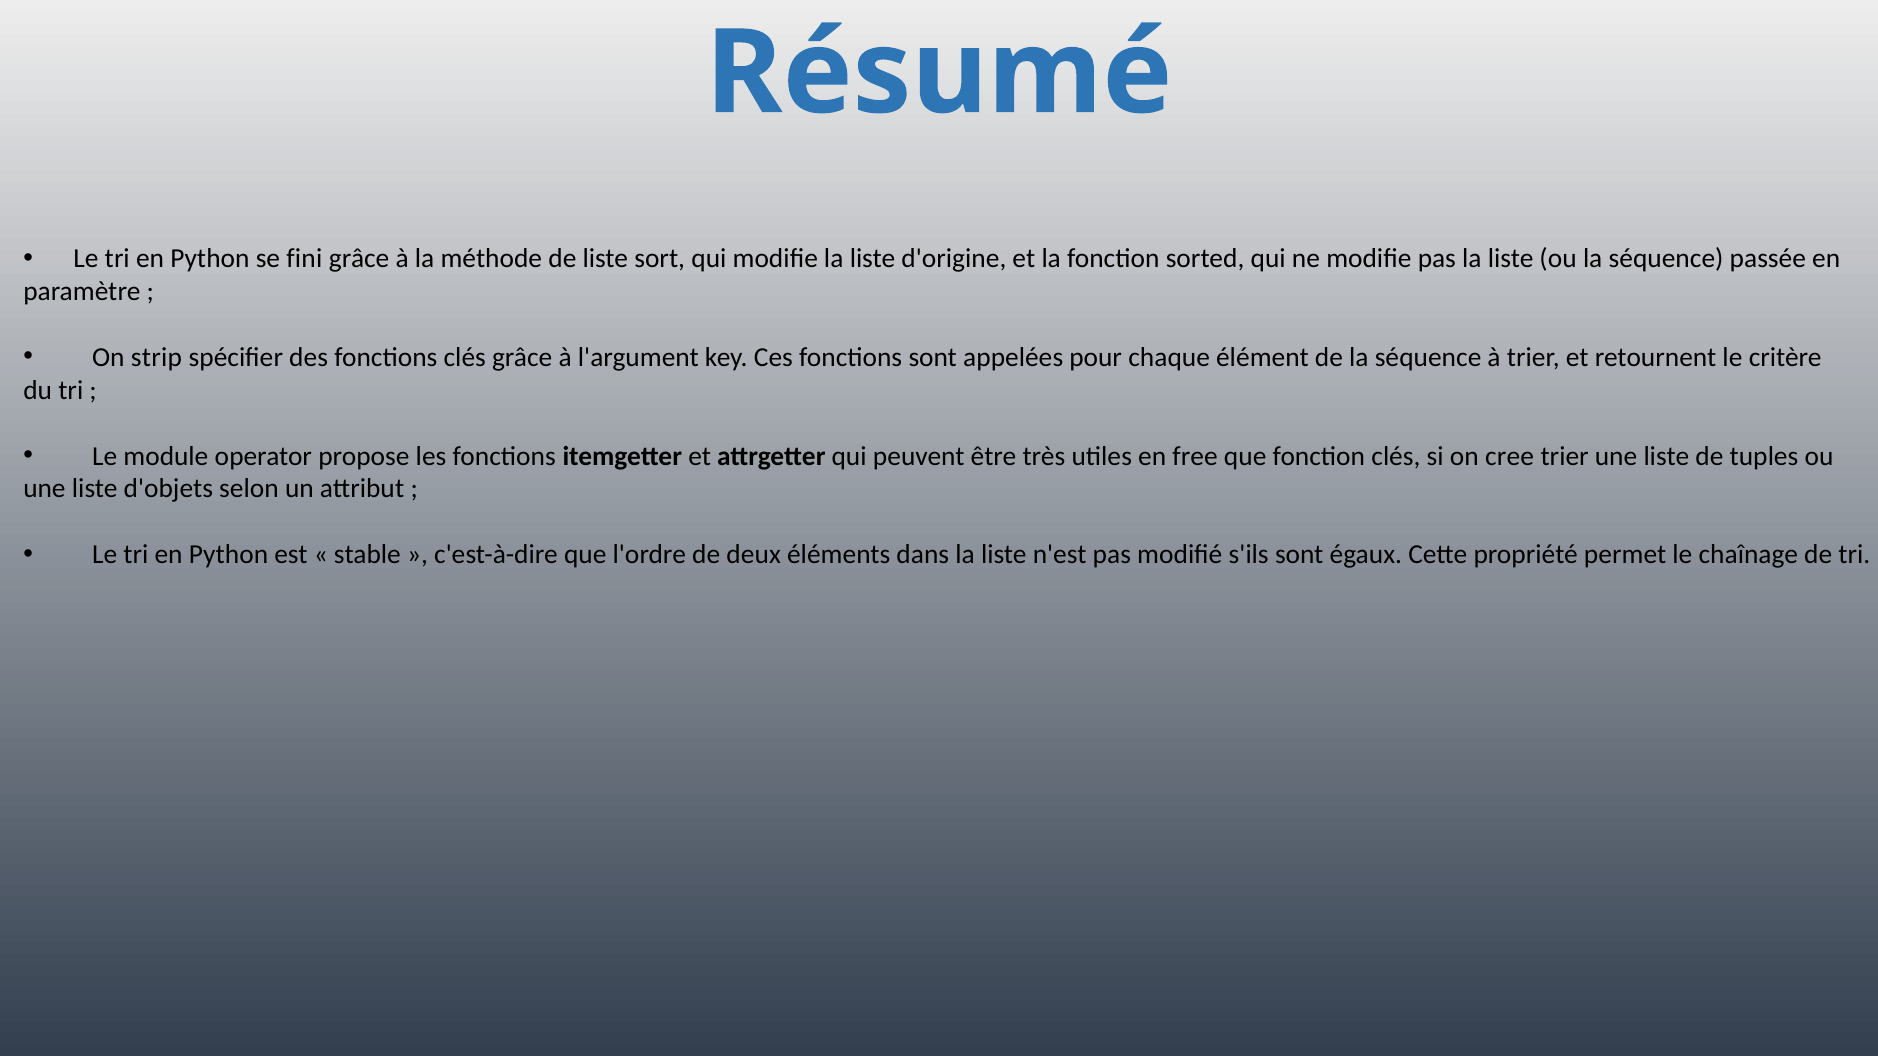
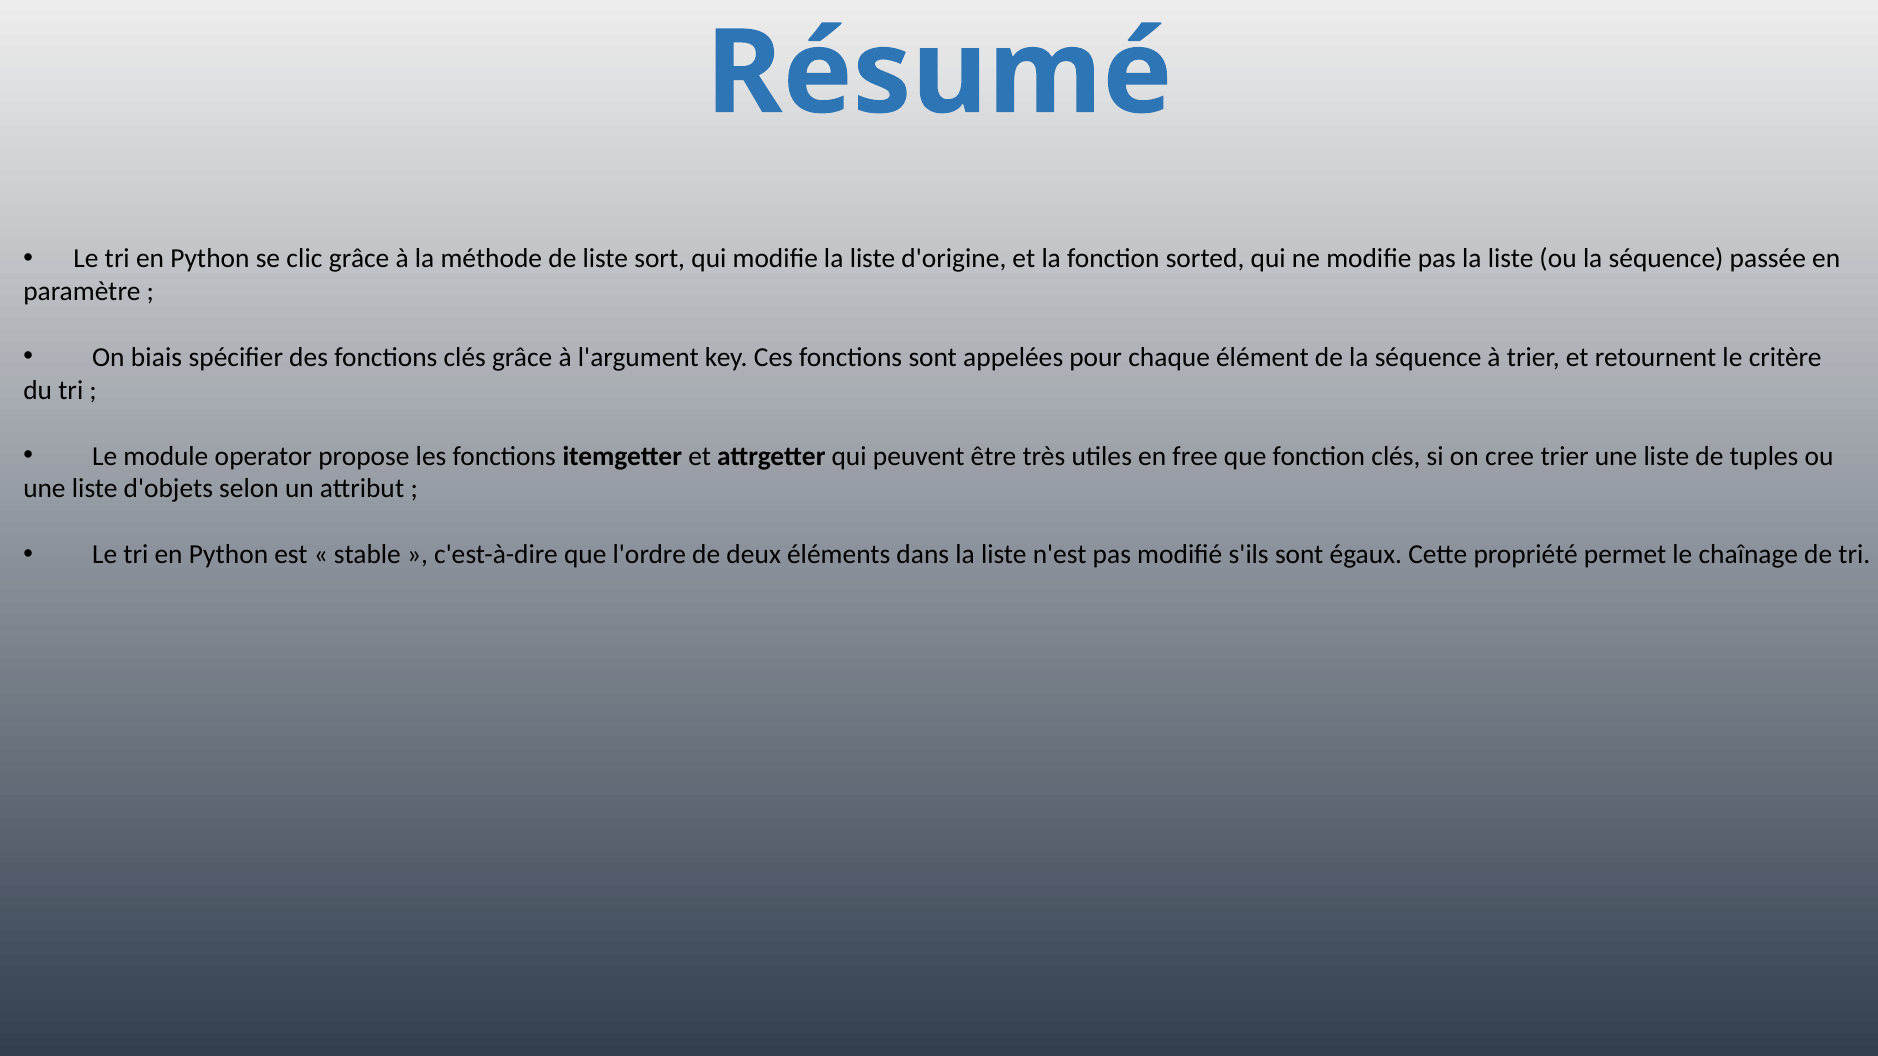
fini: fini -> clic (304, 259)
strip: strip -> biais (156, 357)
